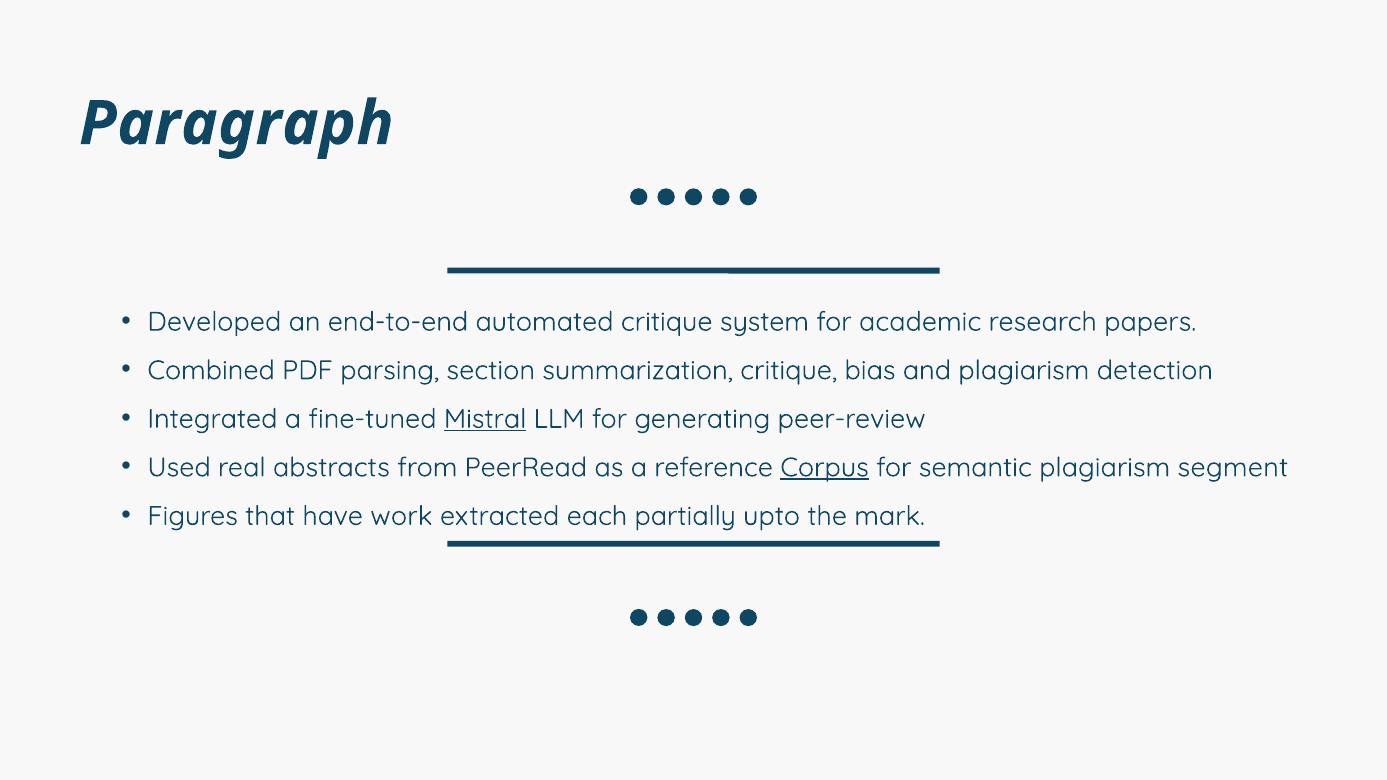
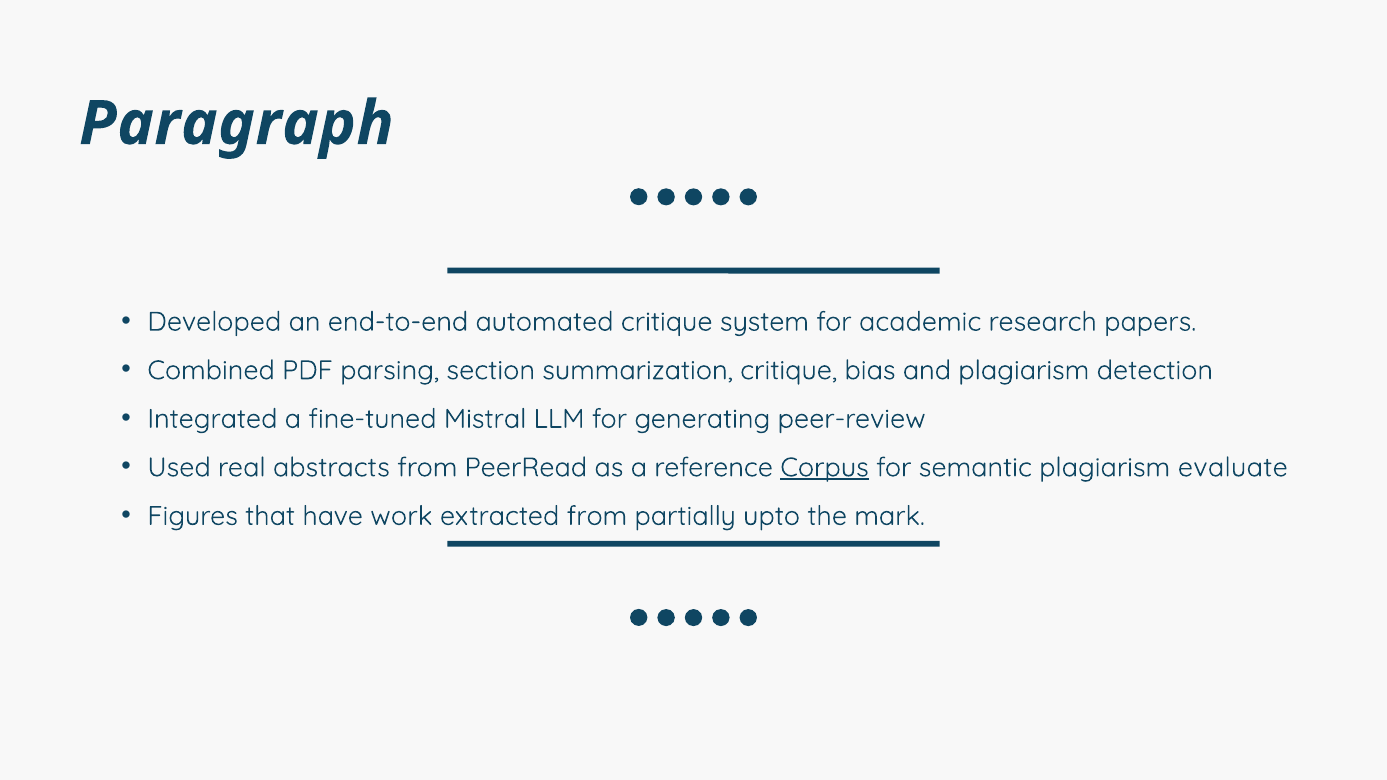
Mistral underline: present -> none (485, 419)
segment: segment -> evaluate (1233, 468)
extracted each: each -> from (597, 516)
